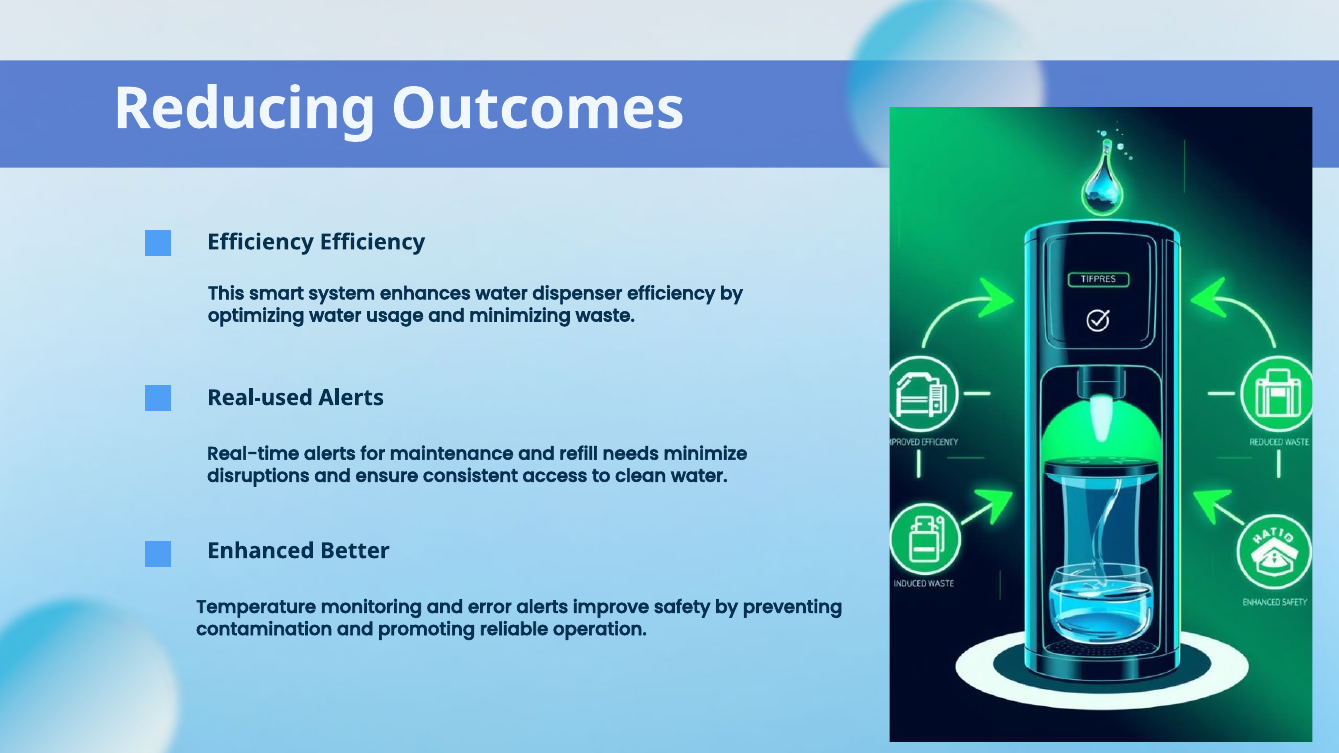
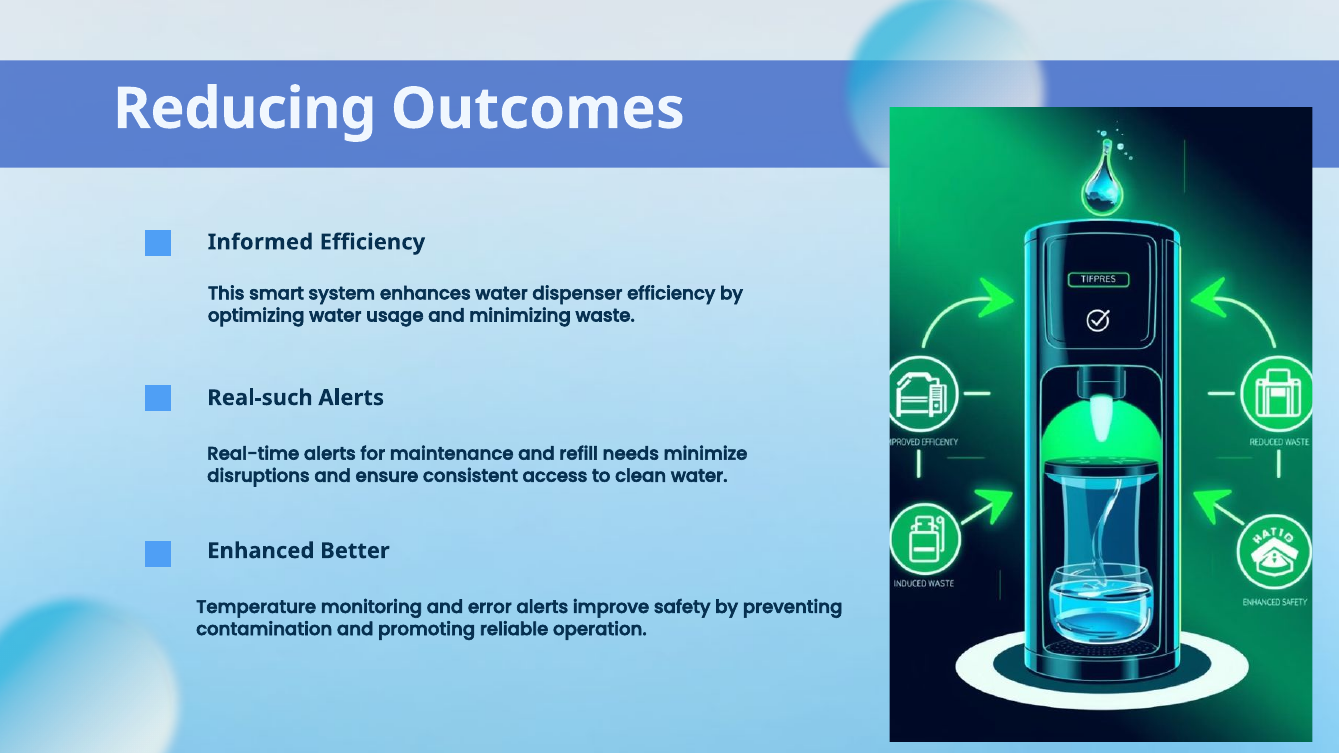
Efficiency: Efficiency -> Informed (260, 242)
Real-used: Real-used -> Real-such (260, 398)
